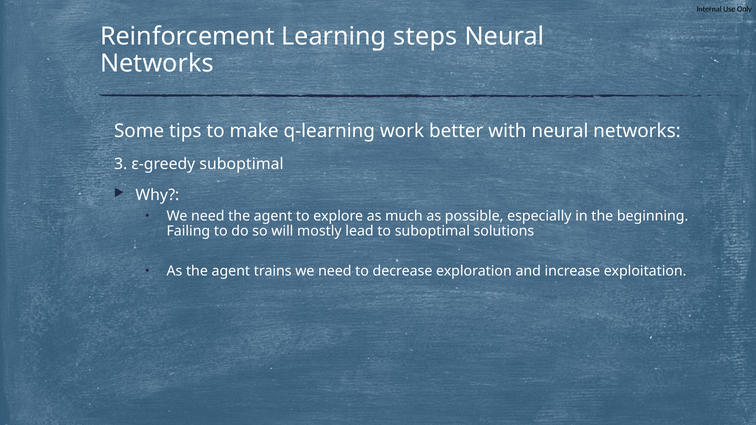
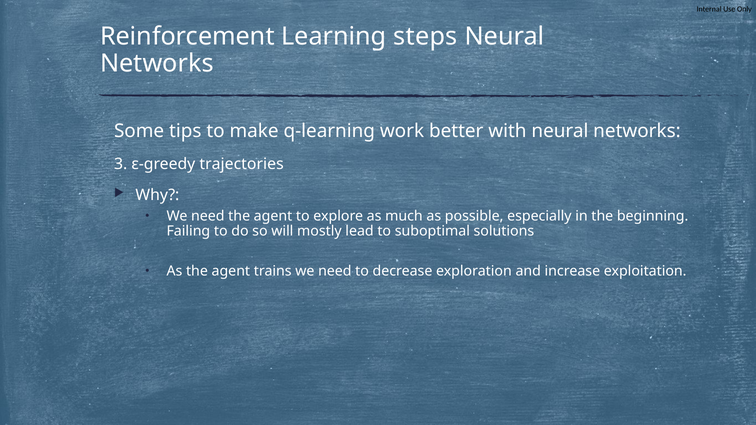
ε-greedy suboptimal: suboptimal -> trajectories (242, 164)
